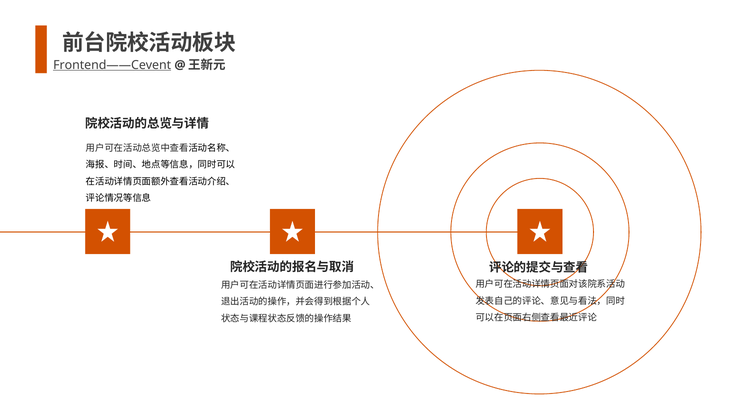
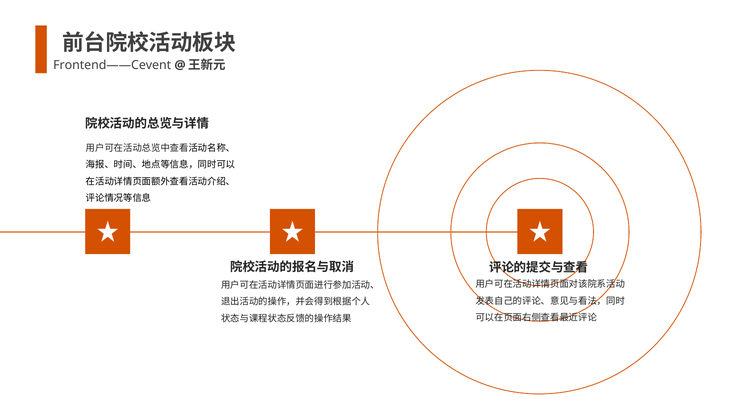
Frontend——Cevent underline: present -> none (112, 65)
